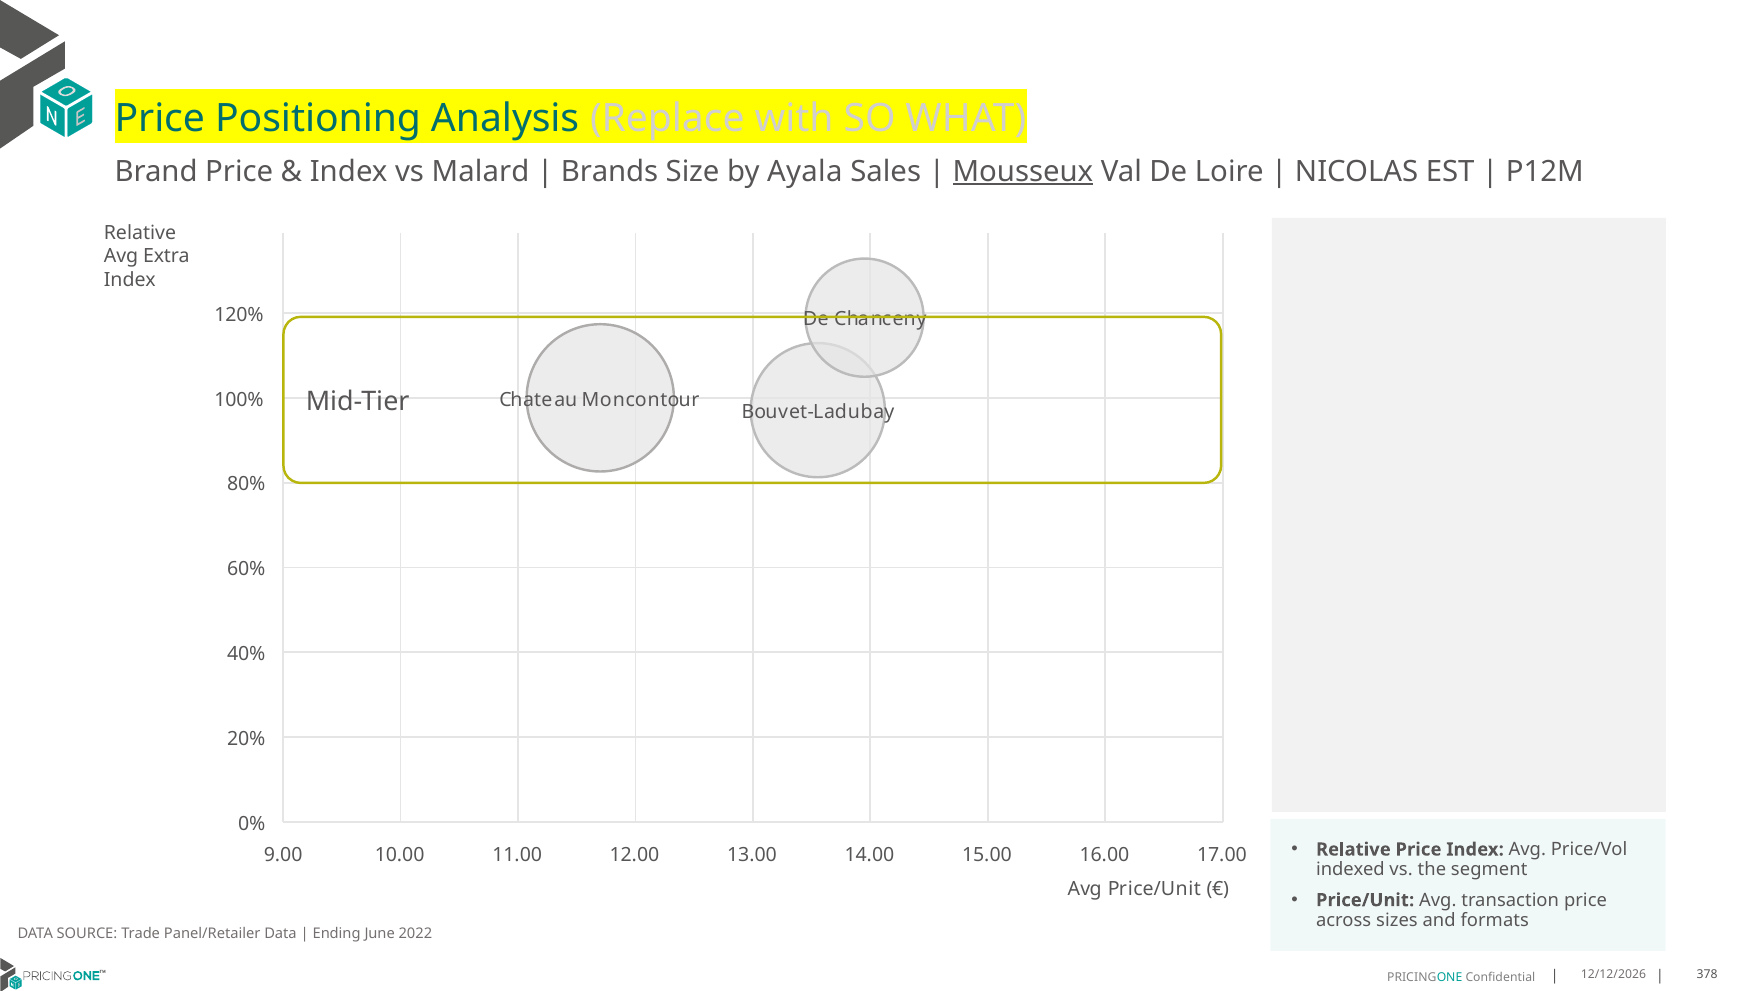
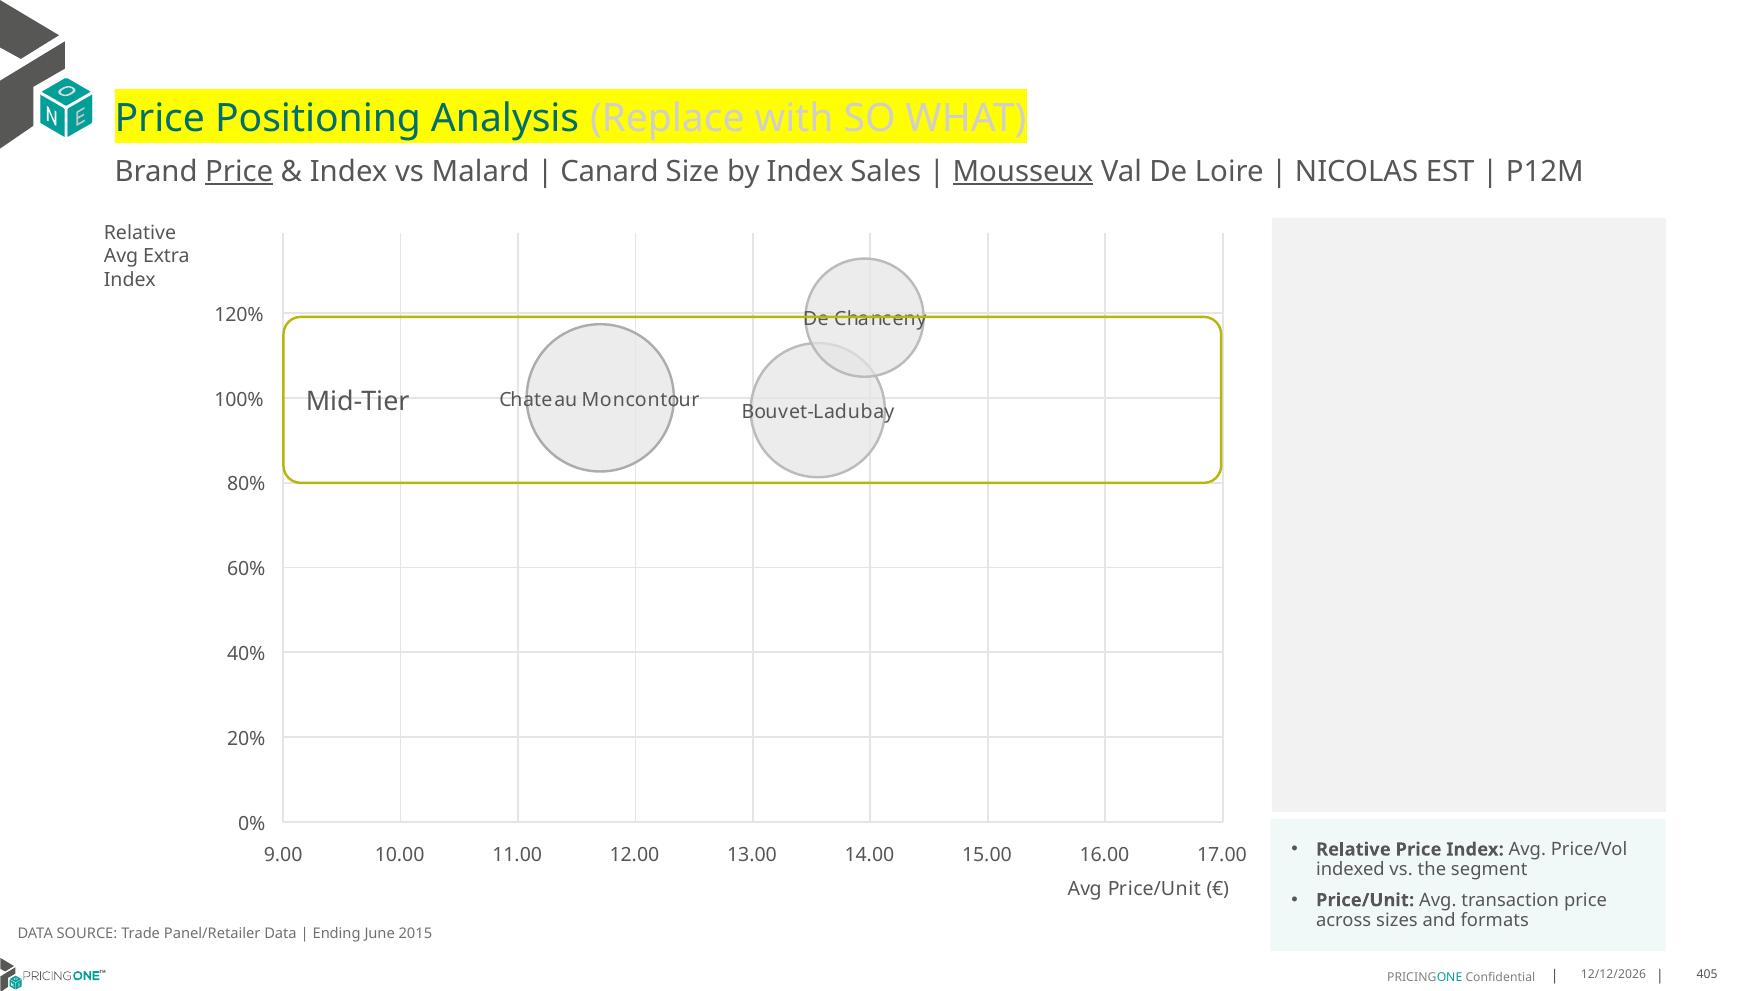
Price underline: none -> present (239, 172)
Brands: Brands -> Canard (610, 172)
by Ayala: Ayala -> Index (805, 172)
2022: 2022 -> 2015 (415, 933)
378: 378 -> 405 (1707, 974)
